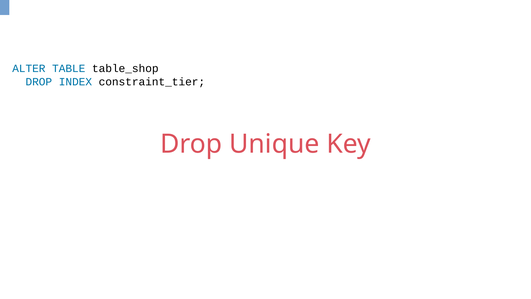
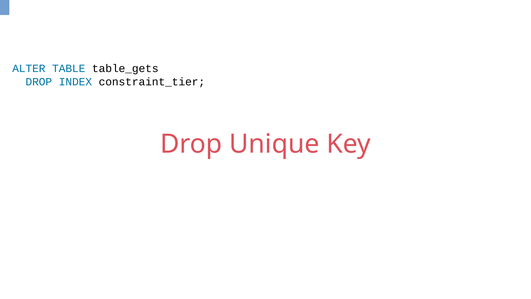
table_shop: table_shop -> table_gets (125, 68)
